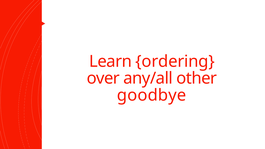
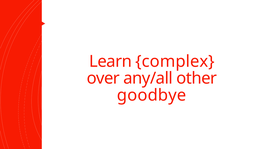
ordering: ordering -> complex (175, 61)
